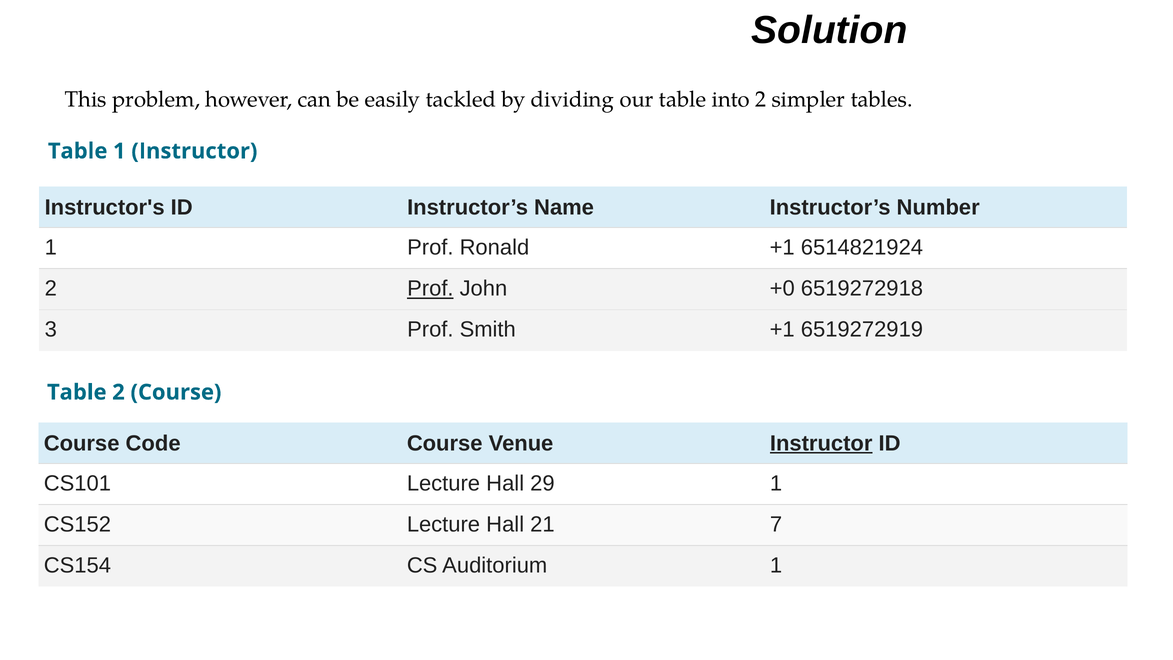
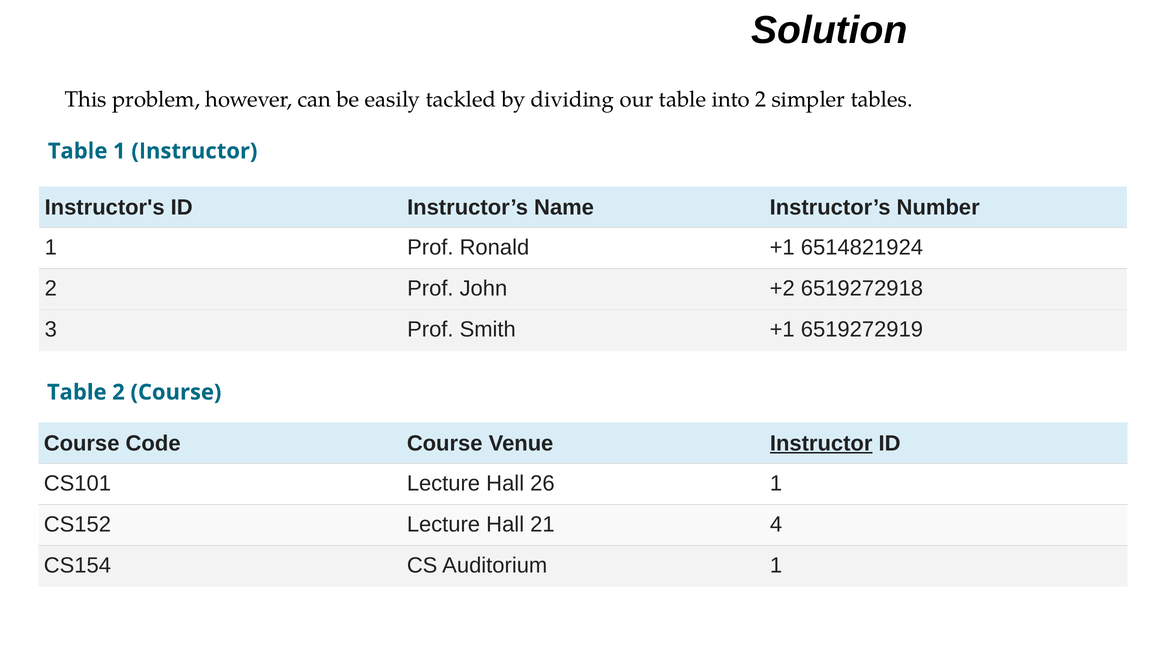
Prof underline: present -> none (430, 289)
+0: +0 -> +2 (782, 289)
29: 29 -> 26 (542, 483)
7: 7 -> 4 (776, 524)
